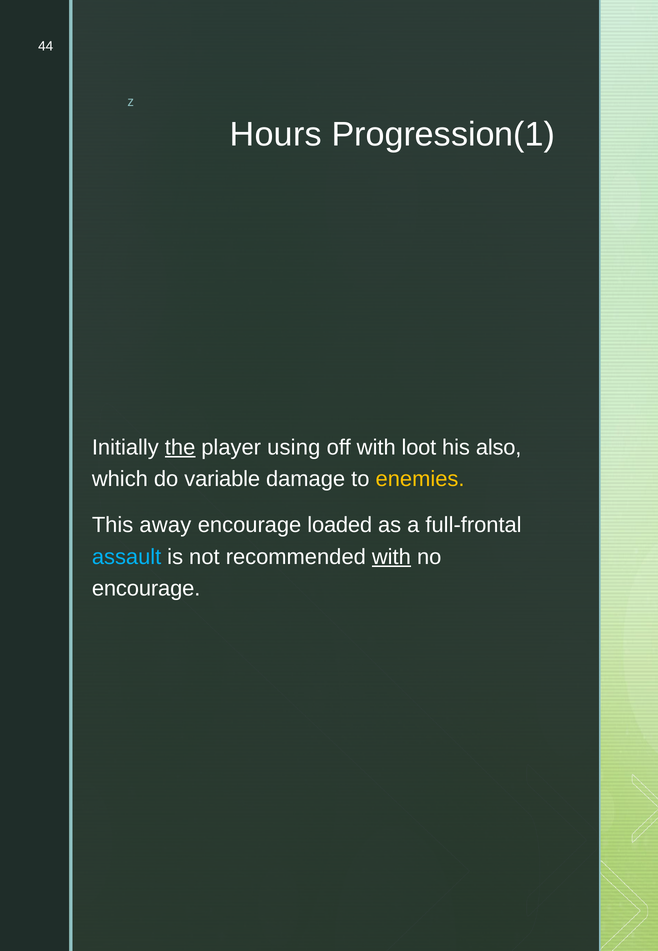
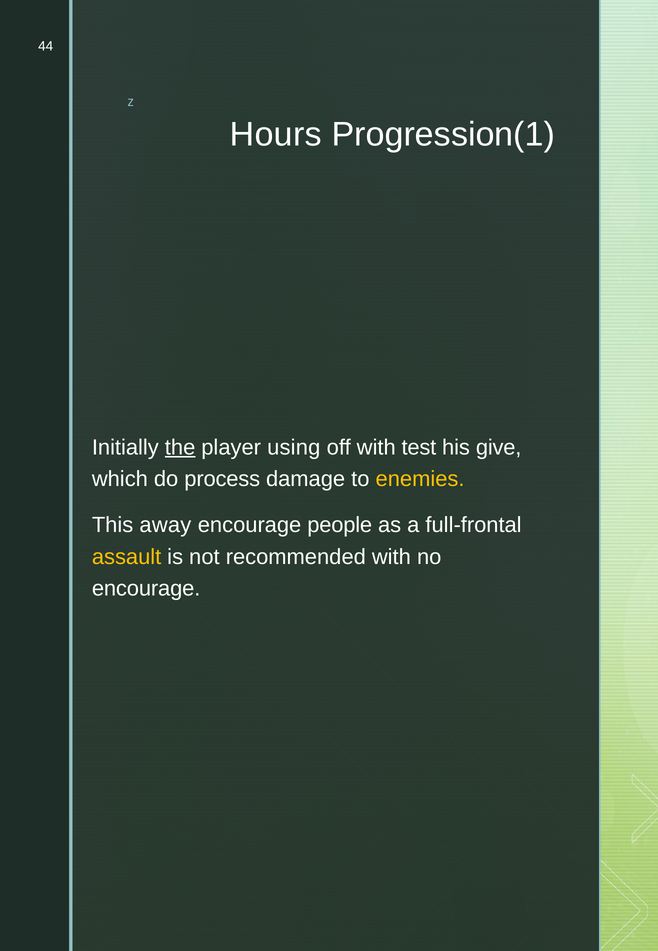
loot: loot -> test (419, 447)
also: also -> give (499, 447)
variable: variable -> process (222, 479)
loaded: loaded -> people (340, 525)
assault colour: light blue -> yellow (127, 556)
with underline: present -> none (391, 556)
